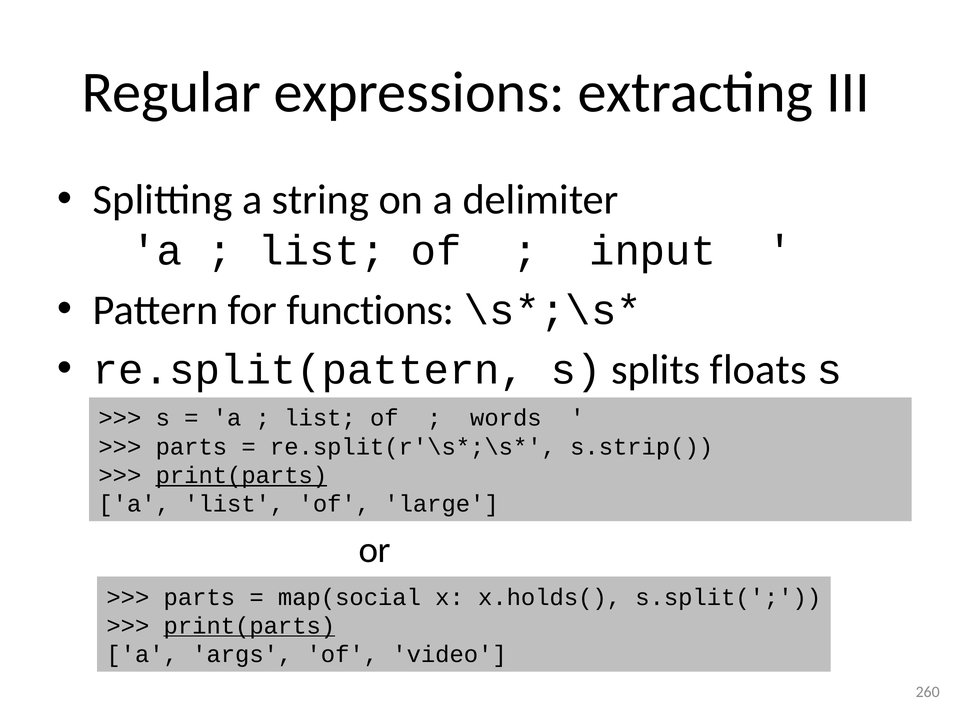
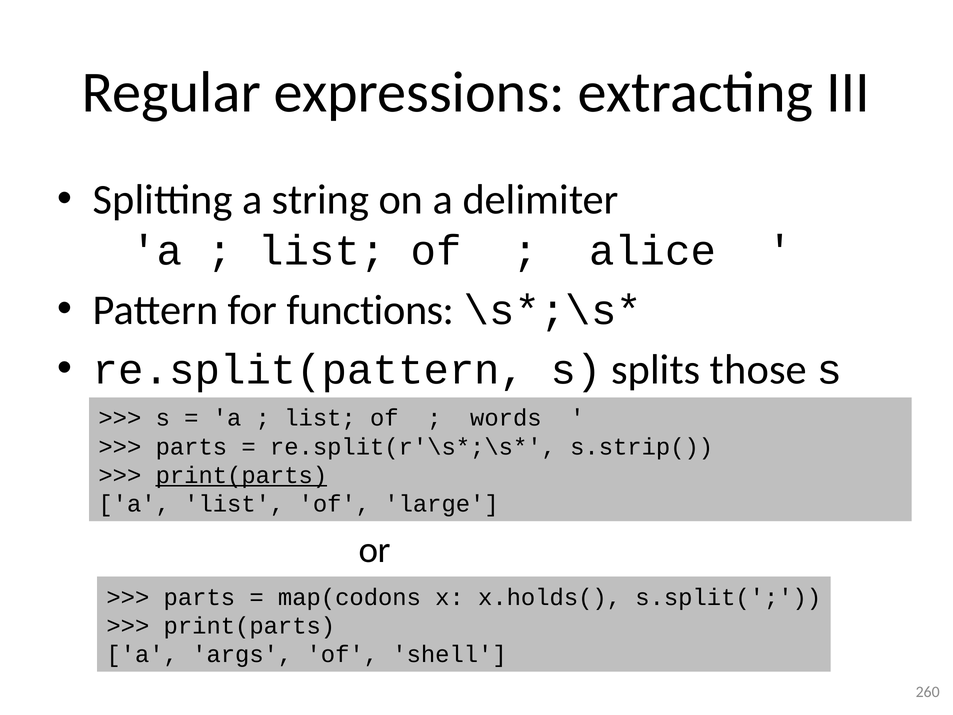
input: input -> alice (653, 251)
floats: floats -> those (758, 369)
map(social: map(social -> map(codons (349, 597)
print(parts underline: present -> none (249, 626)
video: video -> shell (450, 654)
